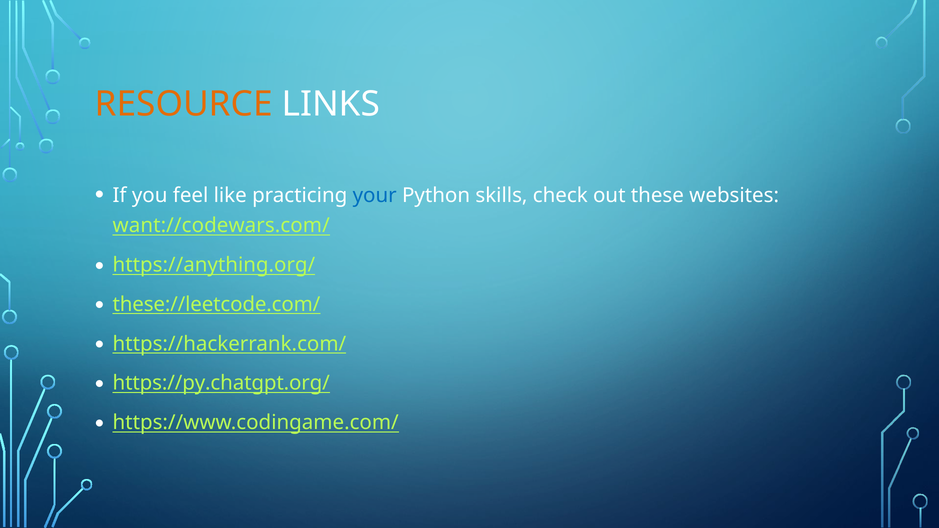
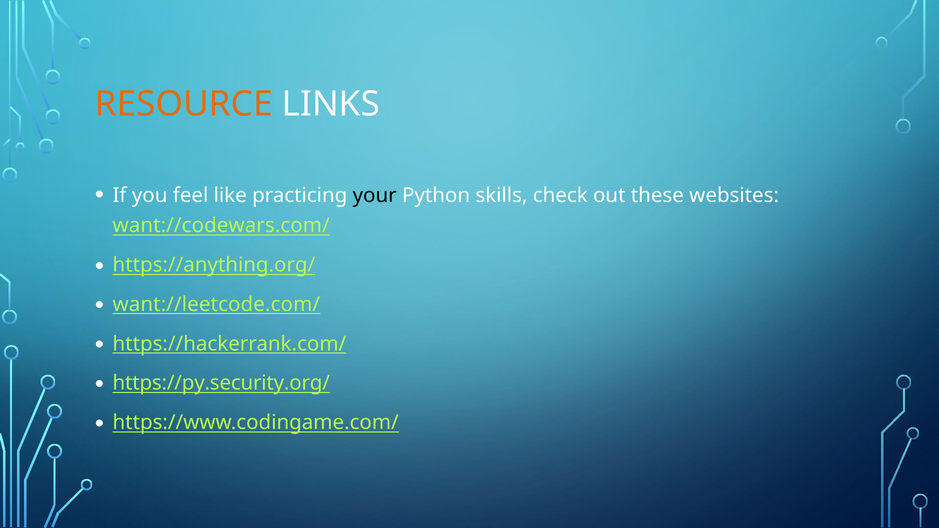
your colour: blue -> black (375, 195)
these://leetcode.com/: these://leetcode.com/ -> want://leetcode.com/ (216, 304)
https://py.chatgpt.org/: https://py.chatgpt.org/ -> https://py.security.org/ (221, 383)
